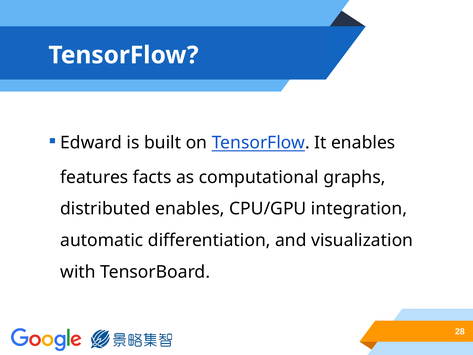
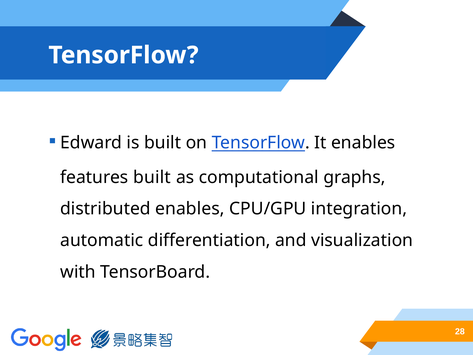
features facts: facts -> built (152, 177)
